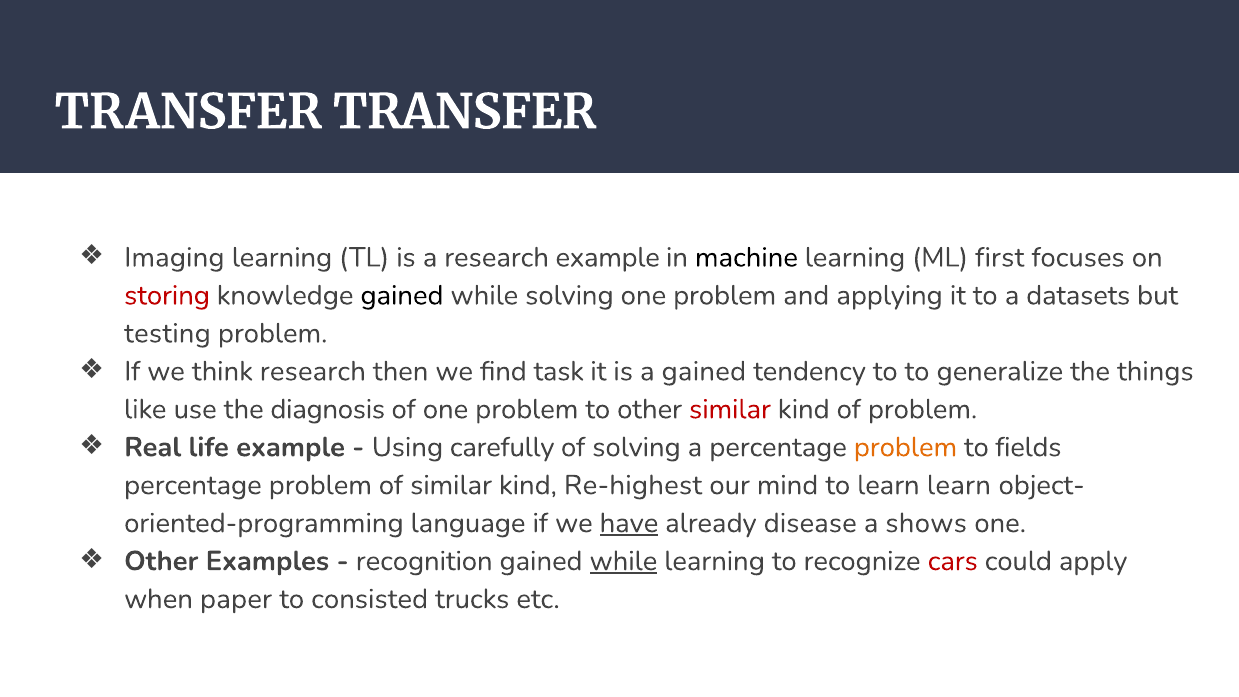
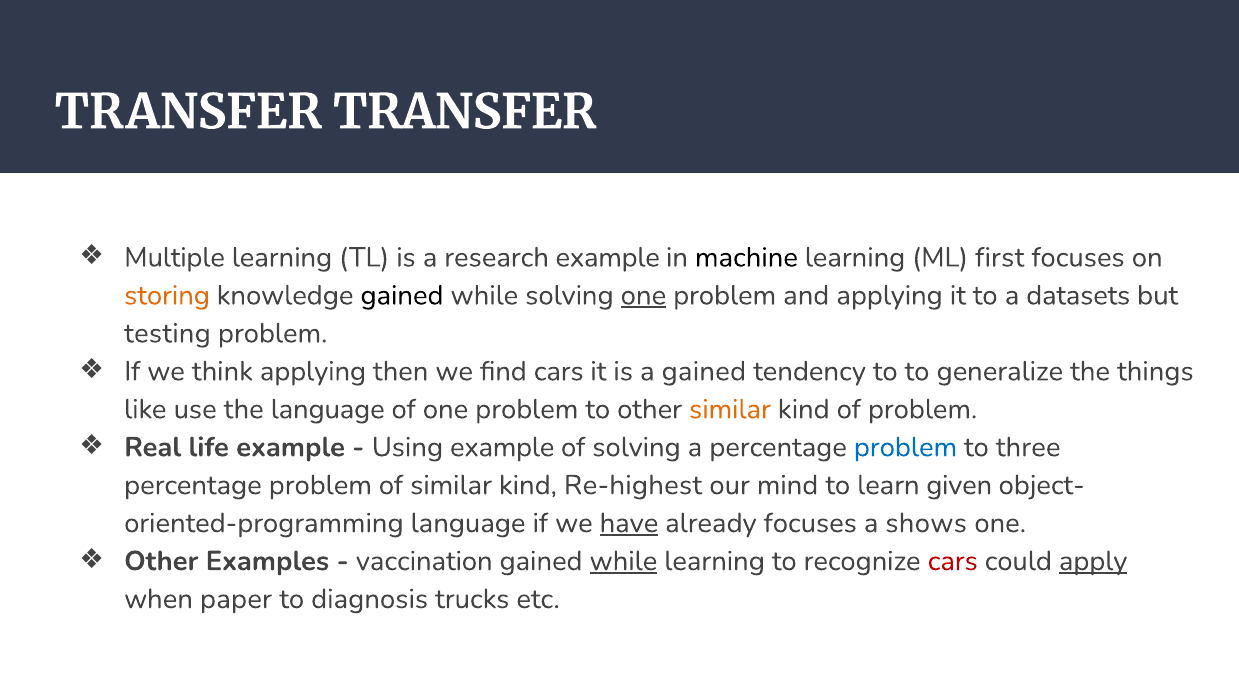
Imaging: Imaging -> Multiple (175, 257)
storing colour: red -> orange (167, 295)
one underline: none -> present (643, 295)
think research: research -> applying (313, 371)
find task: task -> cars (559, 371)
the diagnosis: diagnosis -> language (328, 409)
similar colour: red -> orange (730, 409)
Using carefully: carefully -> example (502, 447)
problem colour: orange -> blue (905, 447)
fields: fields -> three (1028, 447)
learn learn: learn -> given (959, 485)
already disease: disease -> focuses (810, 523)
recognition: recognition -> vaccination (424, 561)
apply underline: none -> present (1093, 561)
consisted: consisted -> diagnosis (370, 599)
